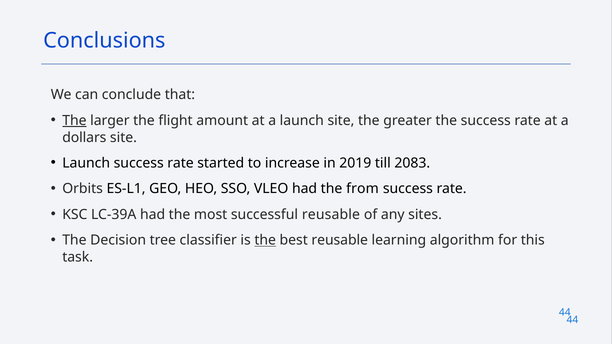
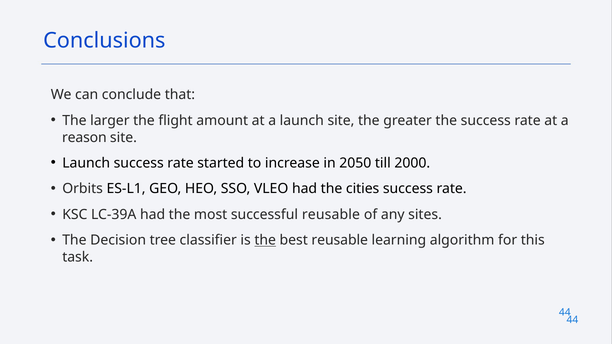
The underline: present -> none (74, 121)
dollars: dollars -> reason (84, 137)
2019: 2019 -> 2050 (355, 163)
2083: 2083 -> 2000 (412, 163)
from: from -> cities (363, 189)
